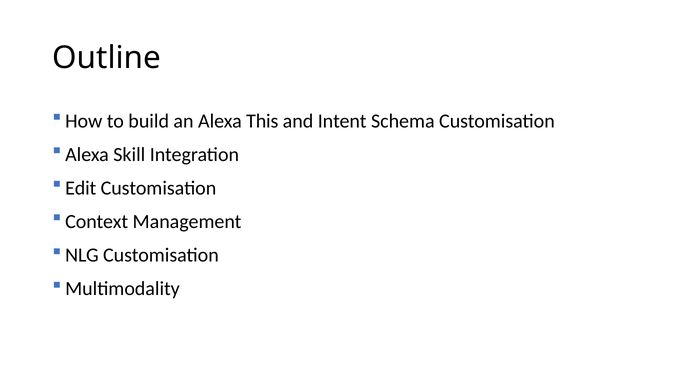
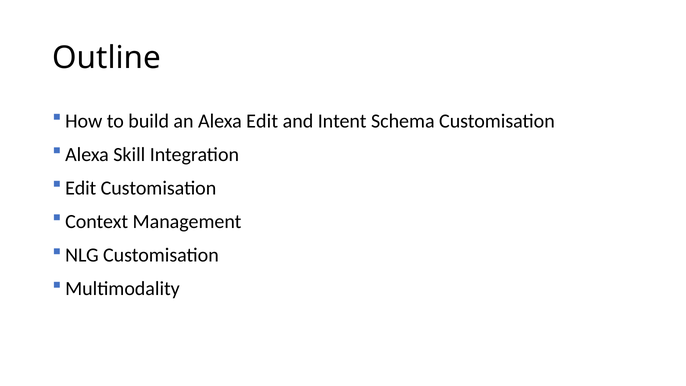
Alexa This: This -> Edit (262, 121)
